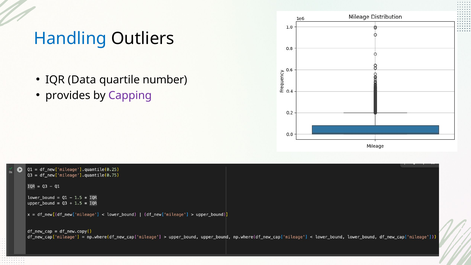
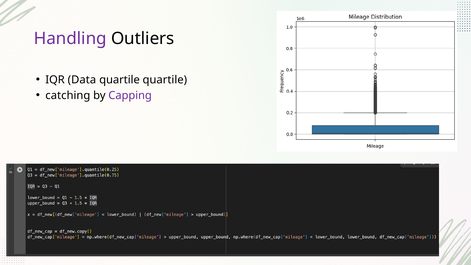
Handling colour: blue -> purple (70, 39)
quartile number: number -> quartile (165, 80)
provides: provides -> catching (68, 95)
